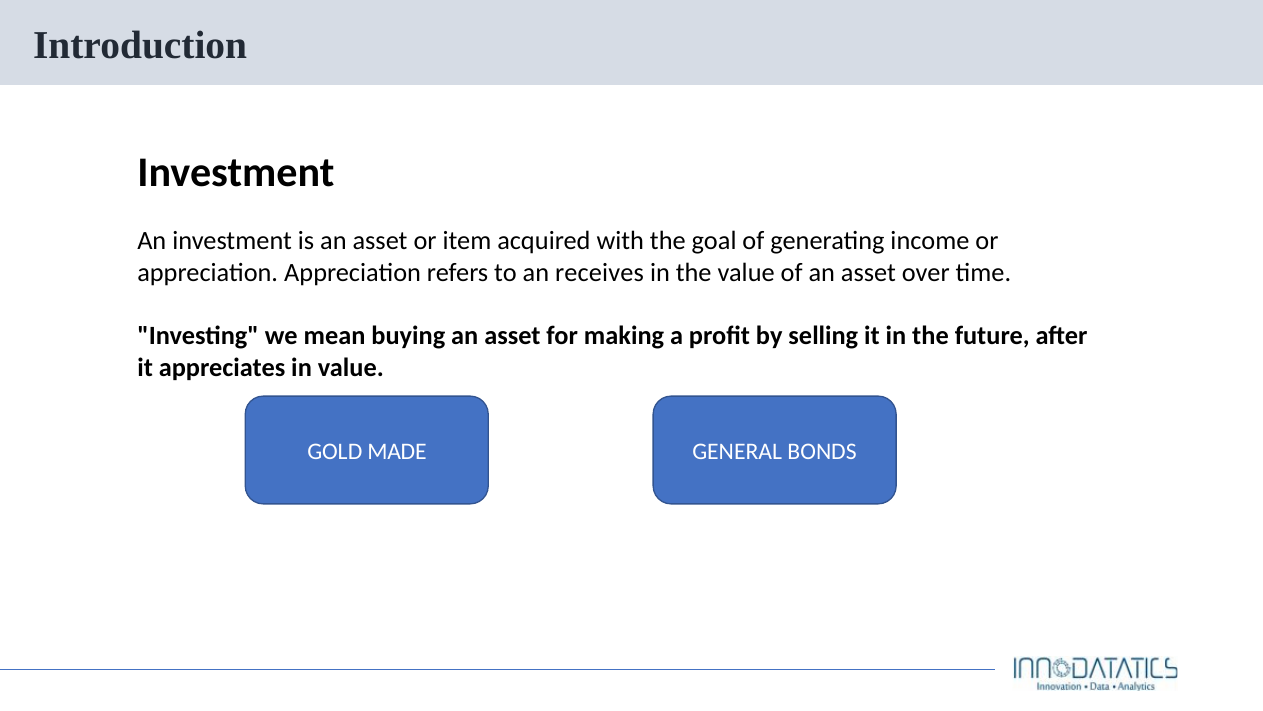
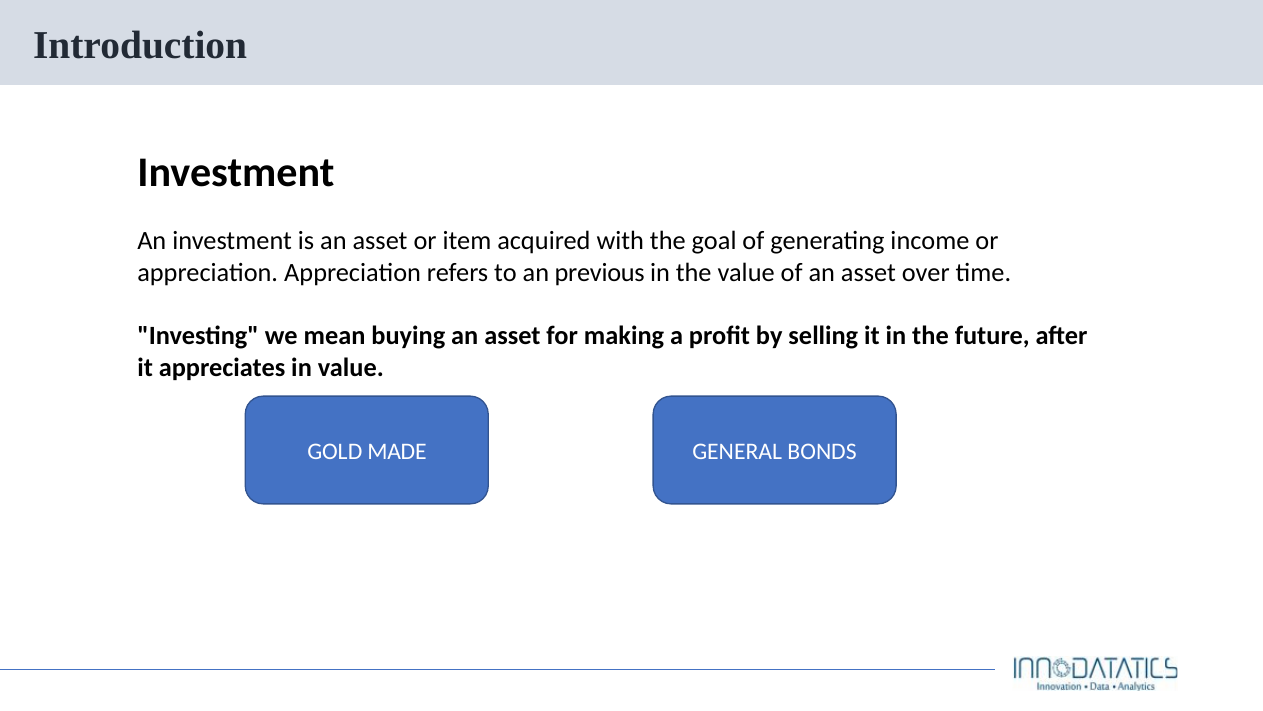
receives: receives -> previous (600, 273)
